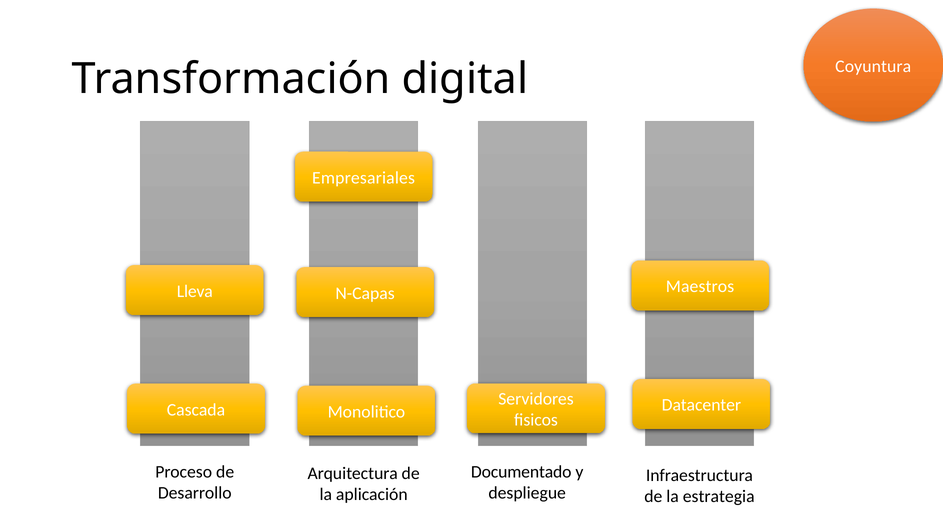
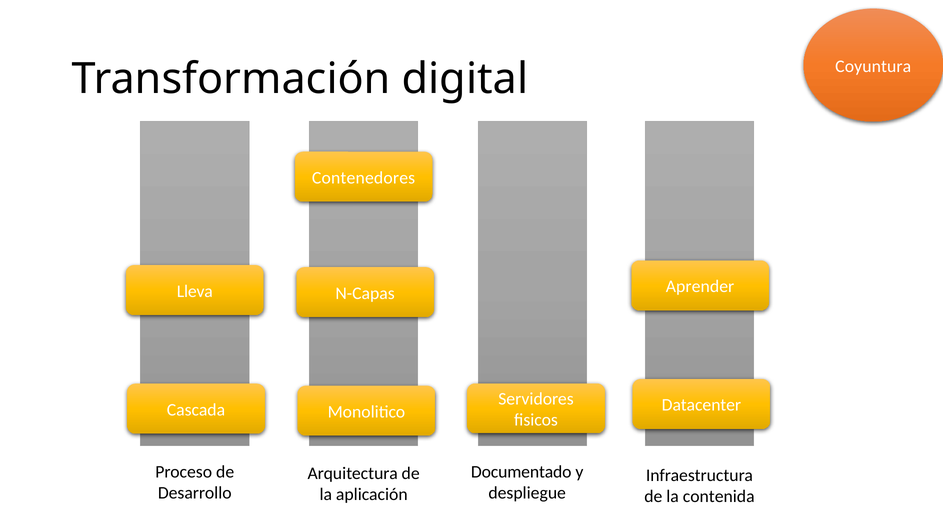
Empresariales: Empresariales -> Contenedores (364, 178)
Maestros: Maestros -> Aprender (700, 287)
estrategia: estrategia -> contenida (719, 497)
